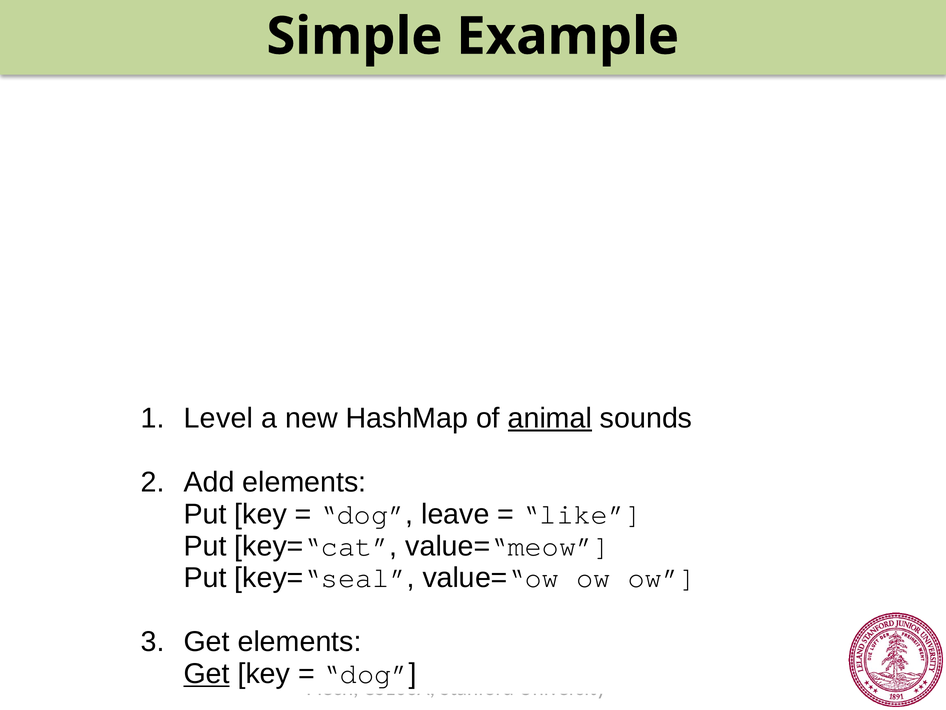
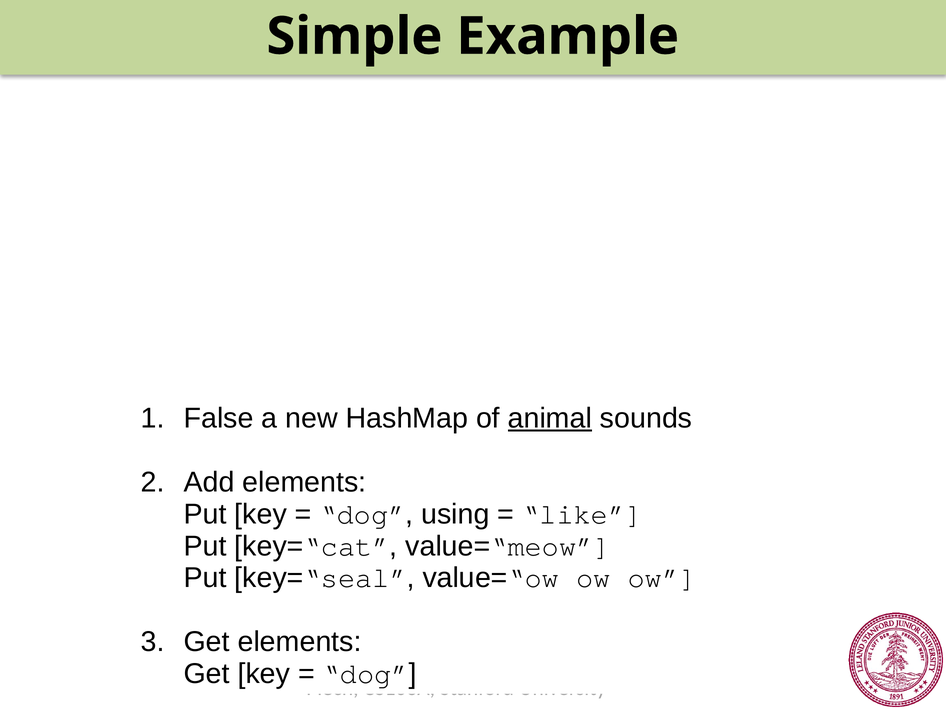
Level: Level -> False (219, 418)
leave: leave -> using (455, 514)
Get underline: present -> none (207, 673)
